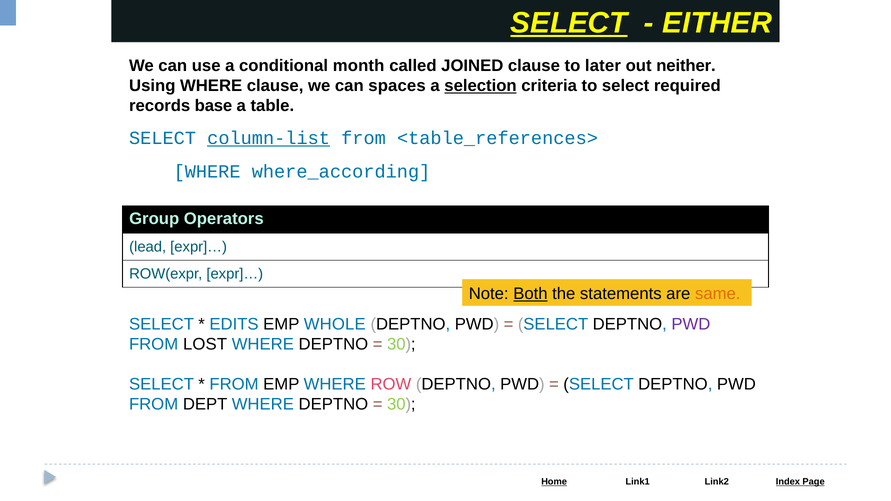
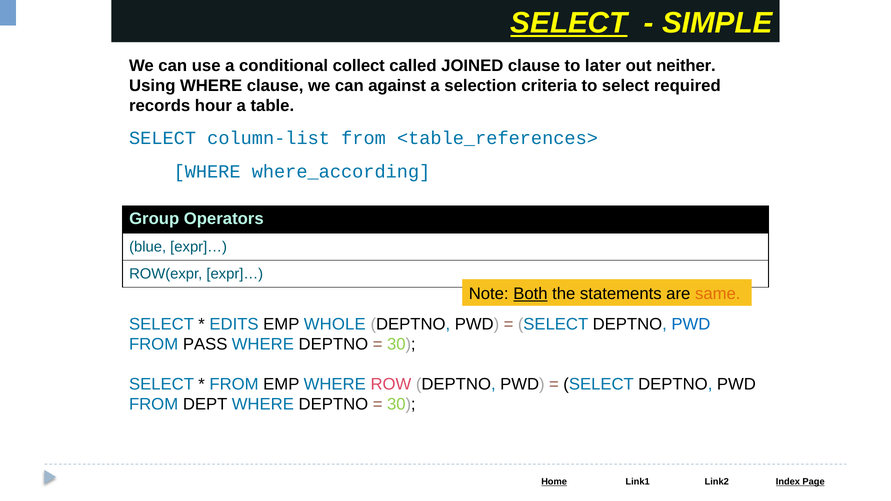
EITHER: EITHER -> SIMPLE (717, 23)
month: month -> collect (359, 66)
spaces: spaces -> against (397, 86)
selection underline: present -> none (481, 86)
base: base -> hour (213, 106)
column-list underline: present -> none (269, 138)
lead: lead -> blue (148, 247)
PWD colour: purple -> blue (691, 324)
LOST: LOST -> PASS (205, 344)
